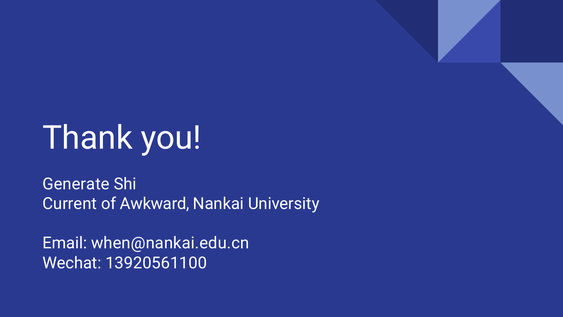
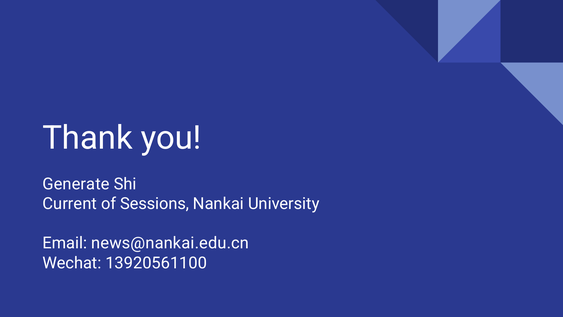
Awkward: Awkward -> Sessions (155, 204)
when@nankai.edu.cn: when@nankai.edu.cn -> news@nankai.edu.cn (170, 243)
